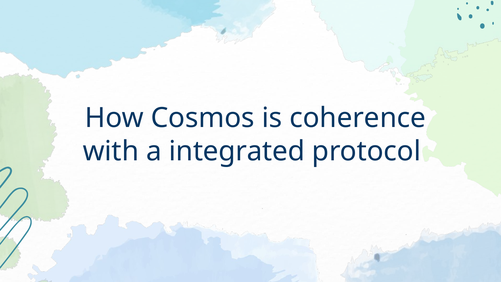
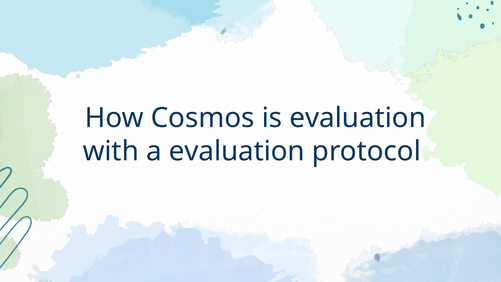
is coherence: coherence -> evaluation (358, 118)
a integrated: integrated -> evaluation (237, 151)
